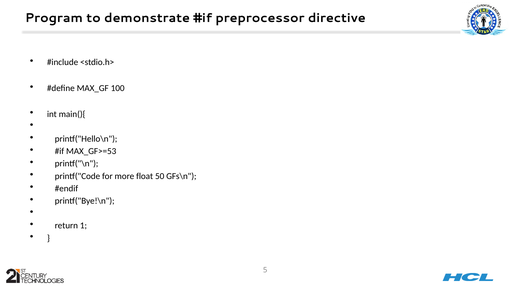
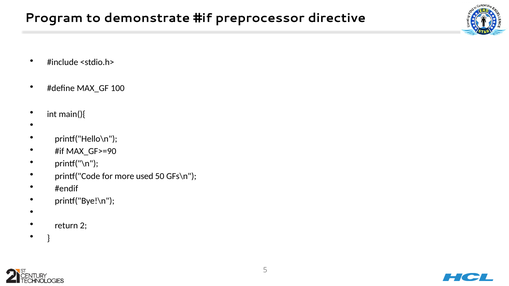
MAX_GF>=53: MAX_GF>=53 -> MAX_GF>=90 (91, 151)
float: float -> used (145, 176)
1: 1 -> 2 (83, 226)
